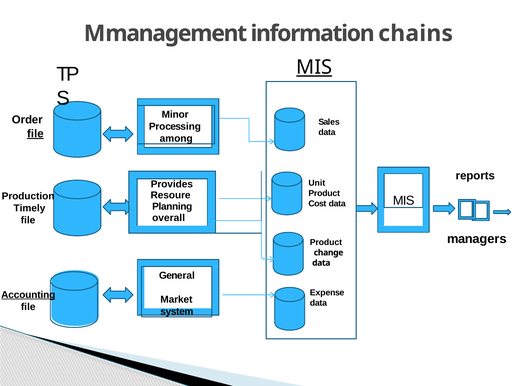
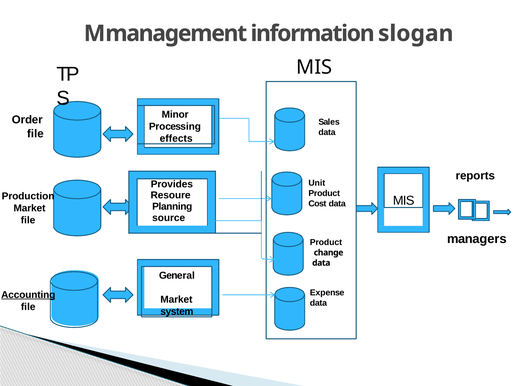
chains: chains -> slogan (416, 34)
MIS underline: present -> none (314, 67)
file underline: present -> none (35, 134)
among: among -> effects (176, 139)
Timely: Timely -> Market (29, 208)
overall: overall -> source (169, 218)
